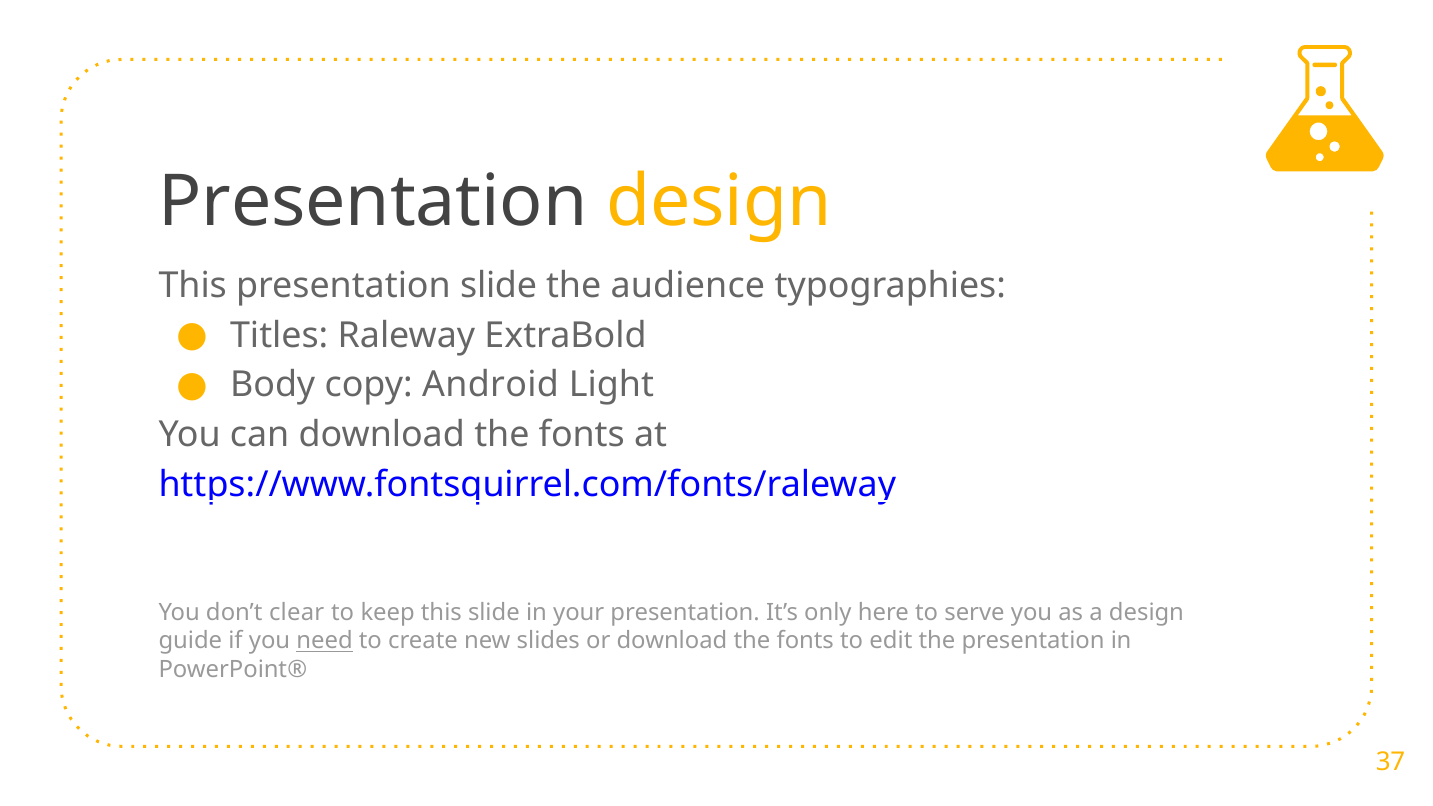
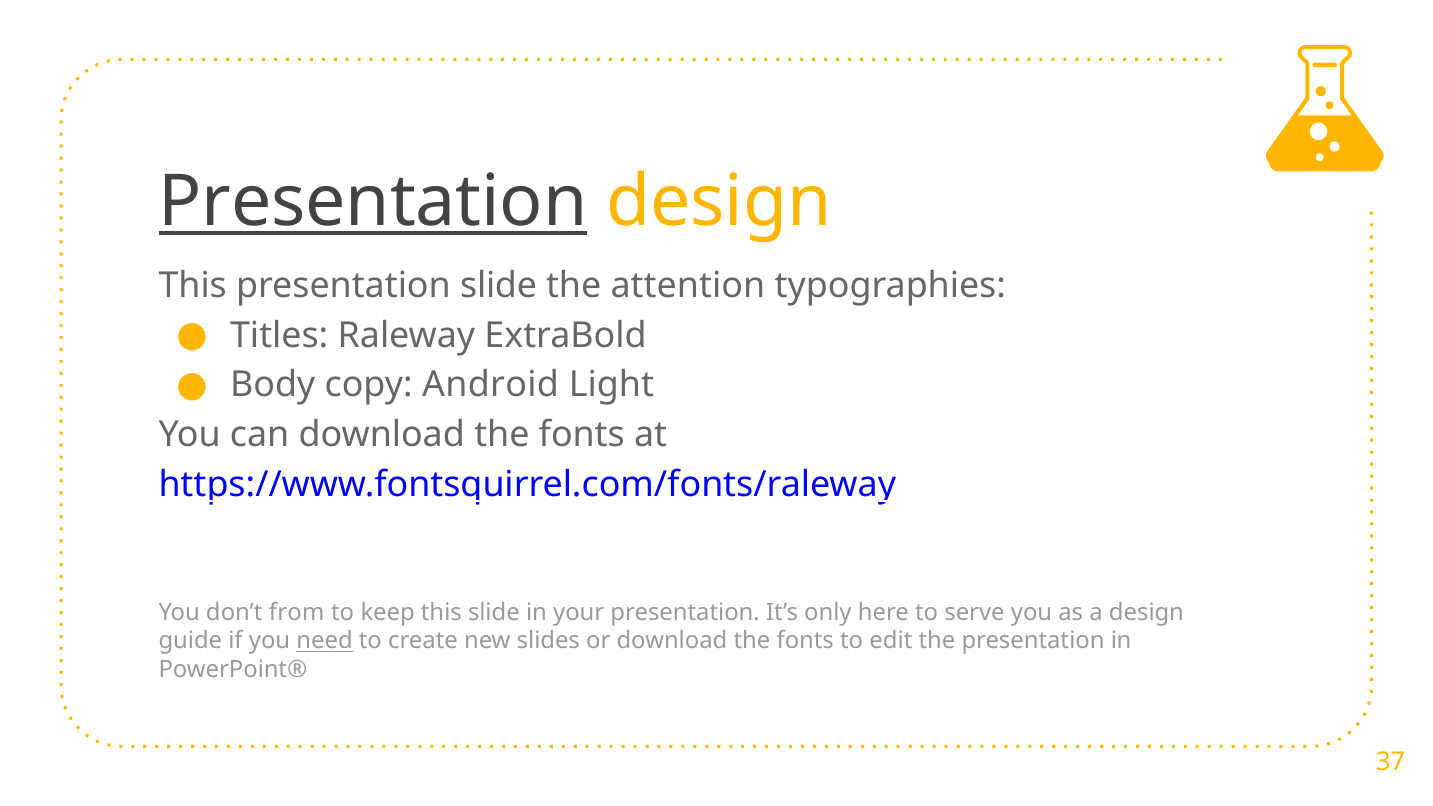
Presentation underline: none -> present (373, 202)
audience: audience -> attention (688, 286)
clear: clear -> from (297, 612)
